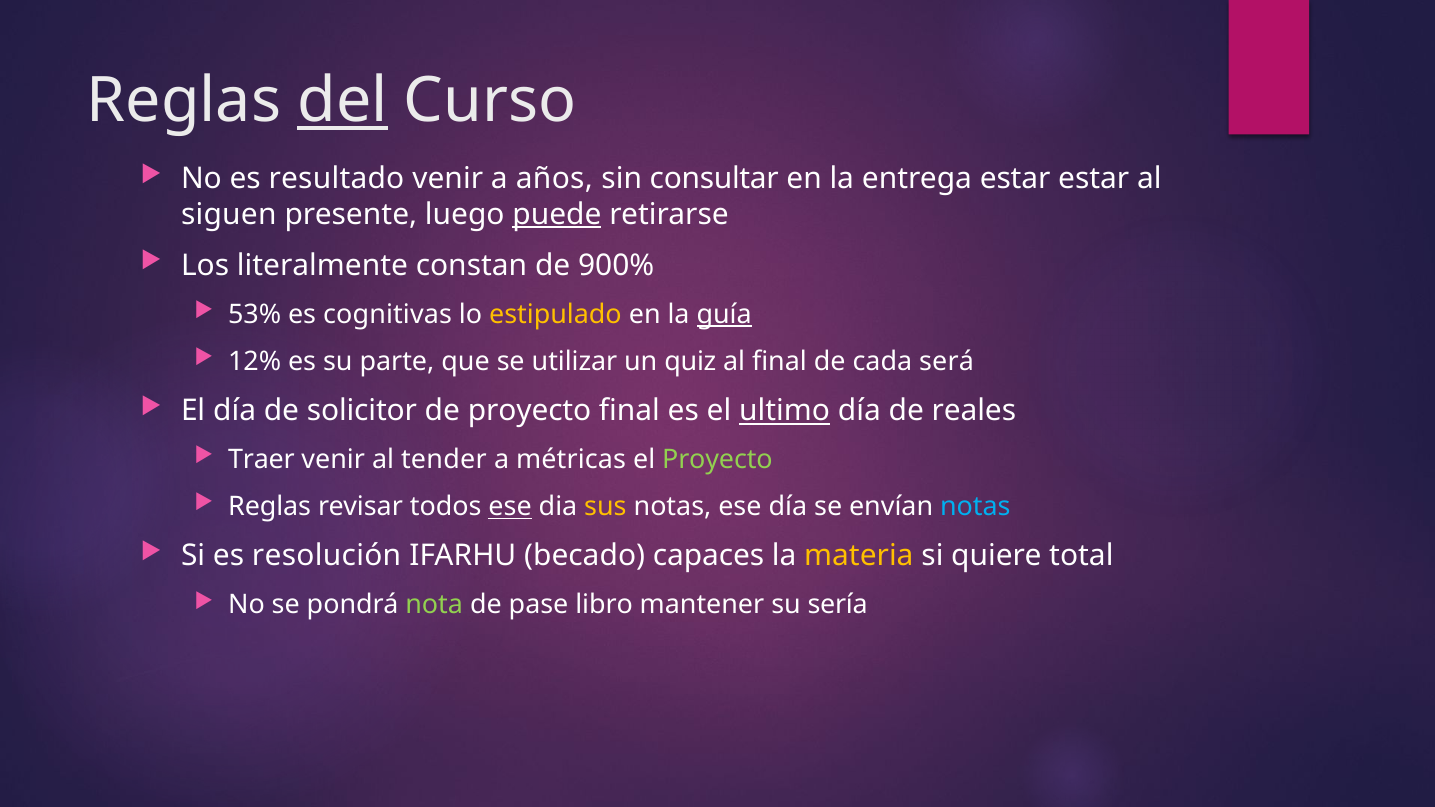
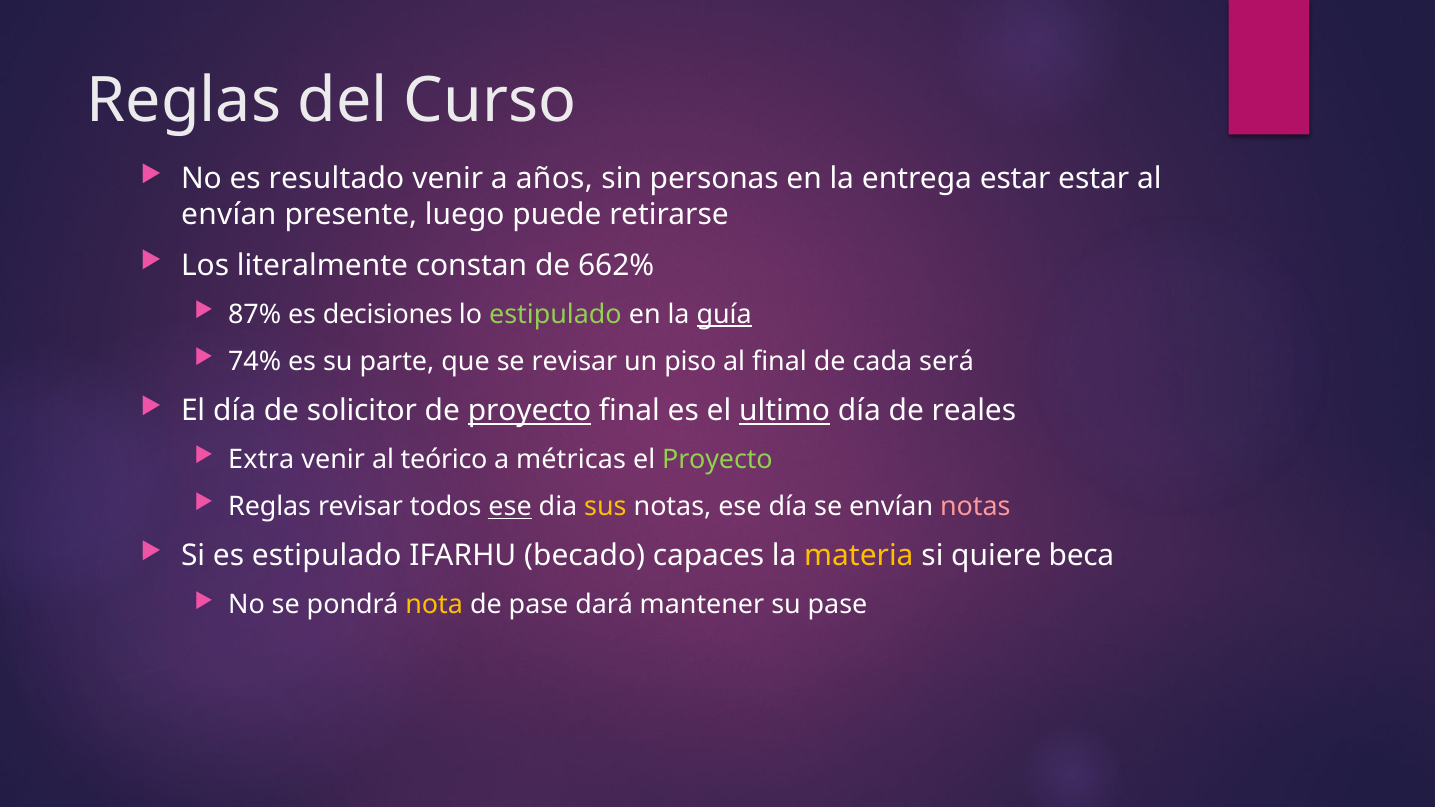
del underline: present -> none (343, 101)
consultar: consultar -> personas (714, 179)
siguen: siguen -> envían (229, 215)
puede underline: present -> none (557, 215)
900%: 900% -> 662% (616, 265)
53%: 53% -> 87% (255, 314)
cognitivas: cognitivas -> decisiones (388, 314)
estipulado colour: yellow -> light green (555, 314)
12%: 12% -> 74% (255, 362)
se utilizar: utilizar -> revisar (574, 362)
quiz: quiz -> piso (690, 362)
proyecto underline: none -> present (530, 411)
Traer: Traer -> Extra (261, 460)
tender: tender -> teórico (444, 460)
notas colour: light blue -> pink (975, 507)
es resolución: resolución -> estipulado (327, 556)
total: total -> beca (1081, 556)
nota colour: light green -> yellow (434, 605)
libro: libro -> dará (604, 605)
su sería: sería -> pase (838, 605)
